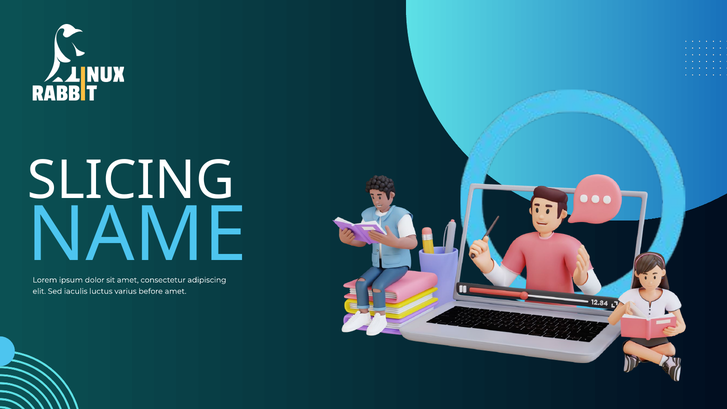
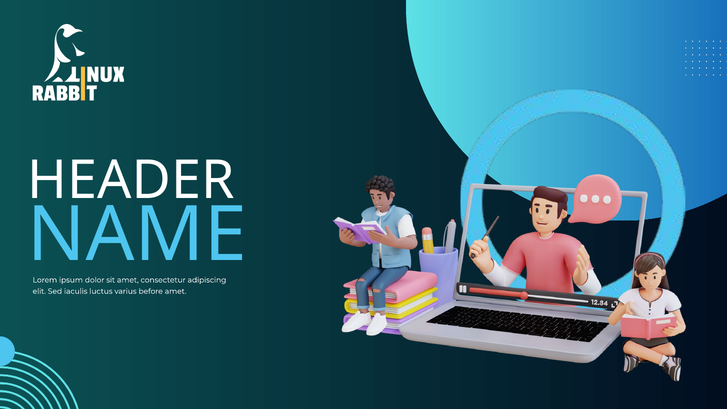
SLICING: SLICING -> HEADER (131, 181)
